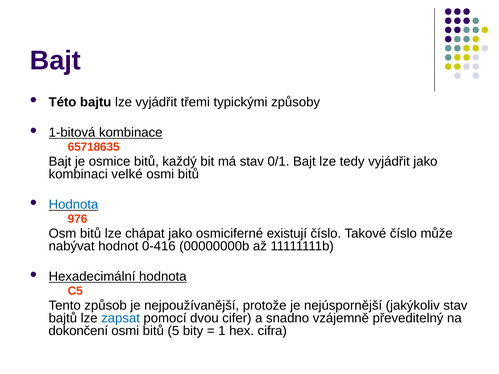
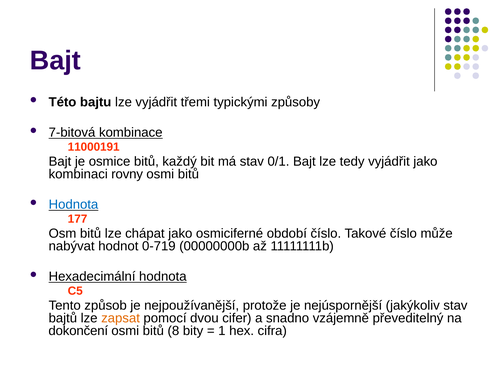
1-bitová: 1-bitová -> 7-bitová (72, 133)
65718635: 65718635 -> 11000191 (94, 147)
velké: velké -> rovny (127, 174)
976: 976 -> 177 (78, 219)
existují: existují -> období (287, 234)
0-416: 0-416 -> 0-719 (159, 246)
zapsat colour: blue -> orange (121, 318)
5: 5 -> 8 (173, 331)
